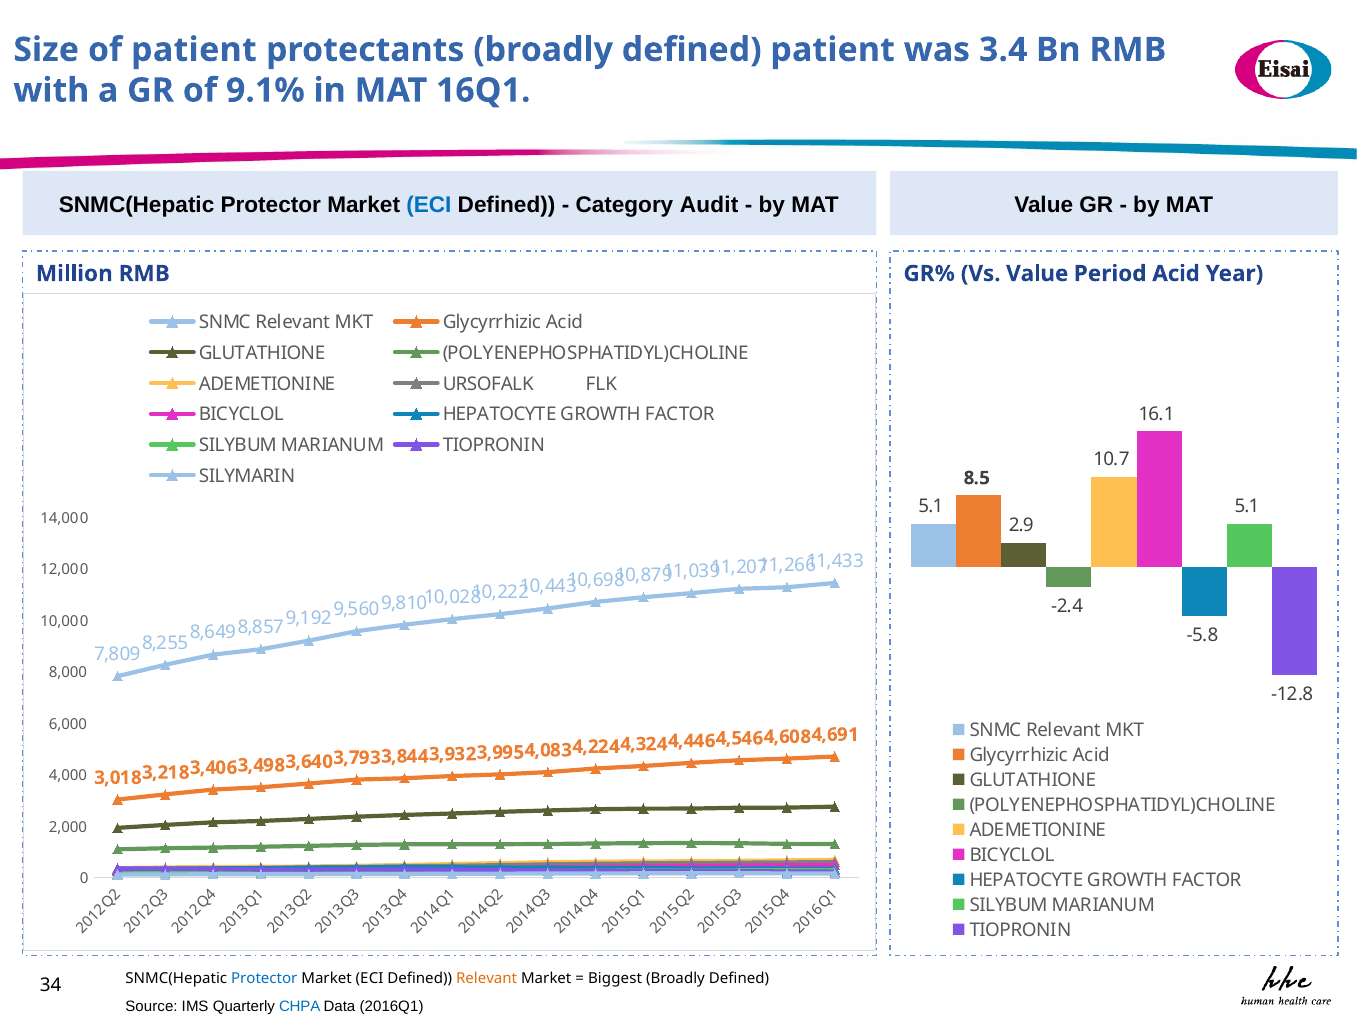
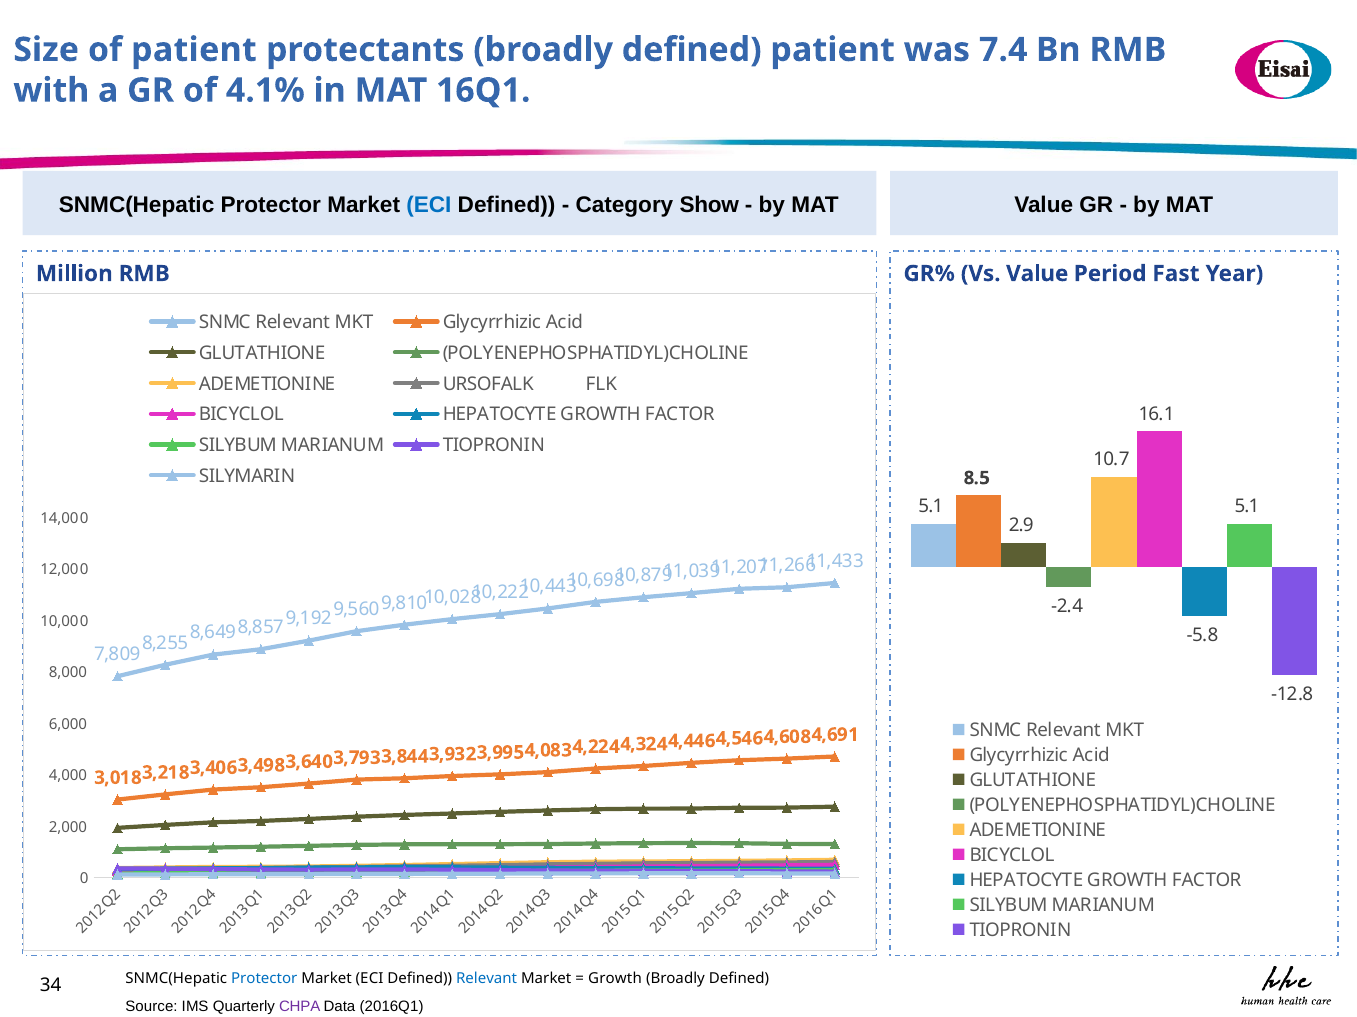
3.4: 3.4 -> 7.4 (1003, 50)
9.1%: 9.1% -> 4.1% (265, 91)
Audit: Audit -> Show (709, 205)
Period Acid: Acid -> Fast (1176, 274)
Relevant colour: orange -> blue (487, 980)
Biggest: Biggest -> Growth (615, 980)
CHPA colour: blue -> purple (300, 1008)
